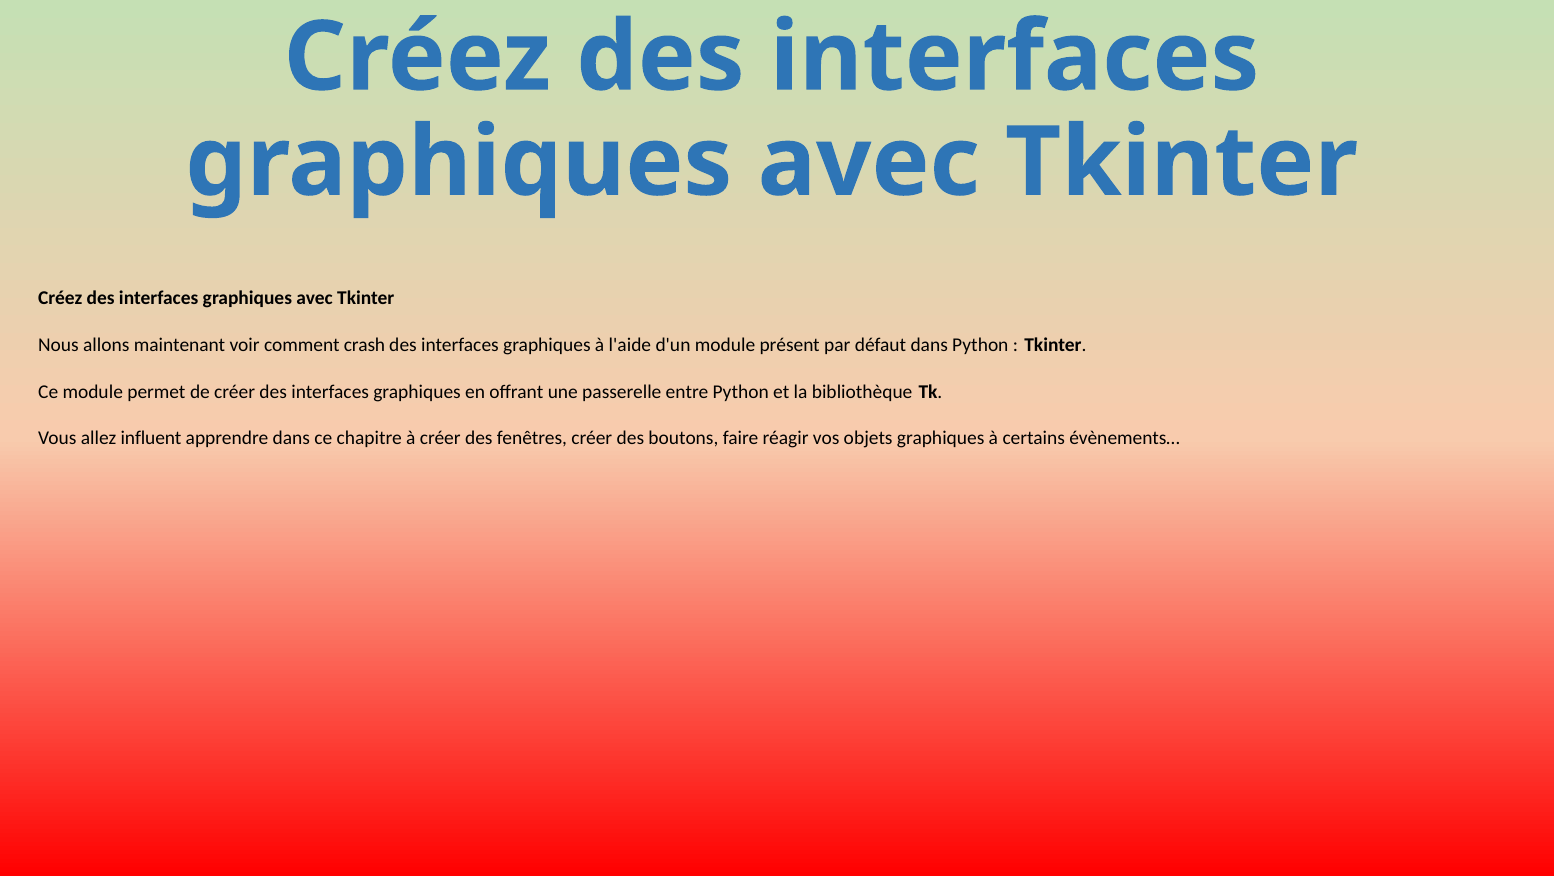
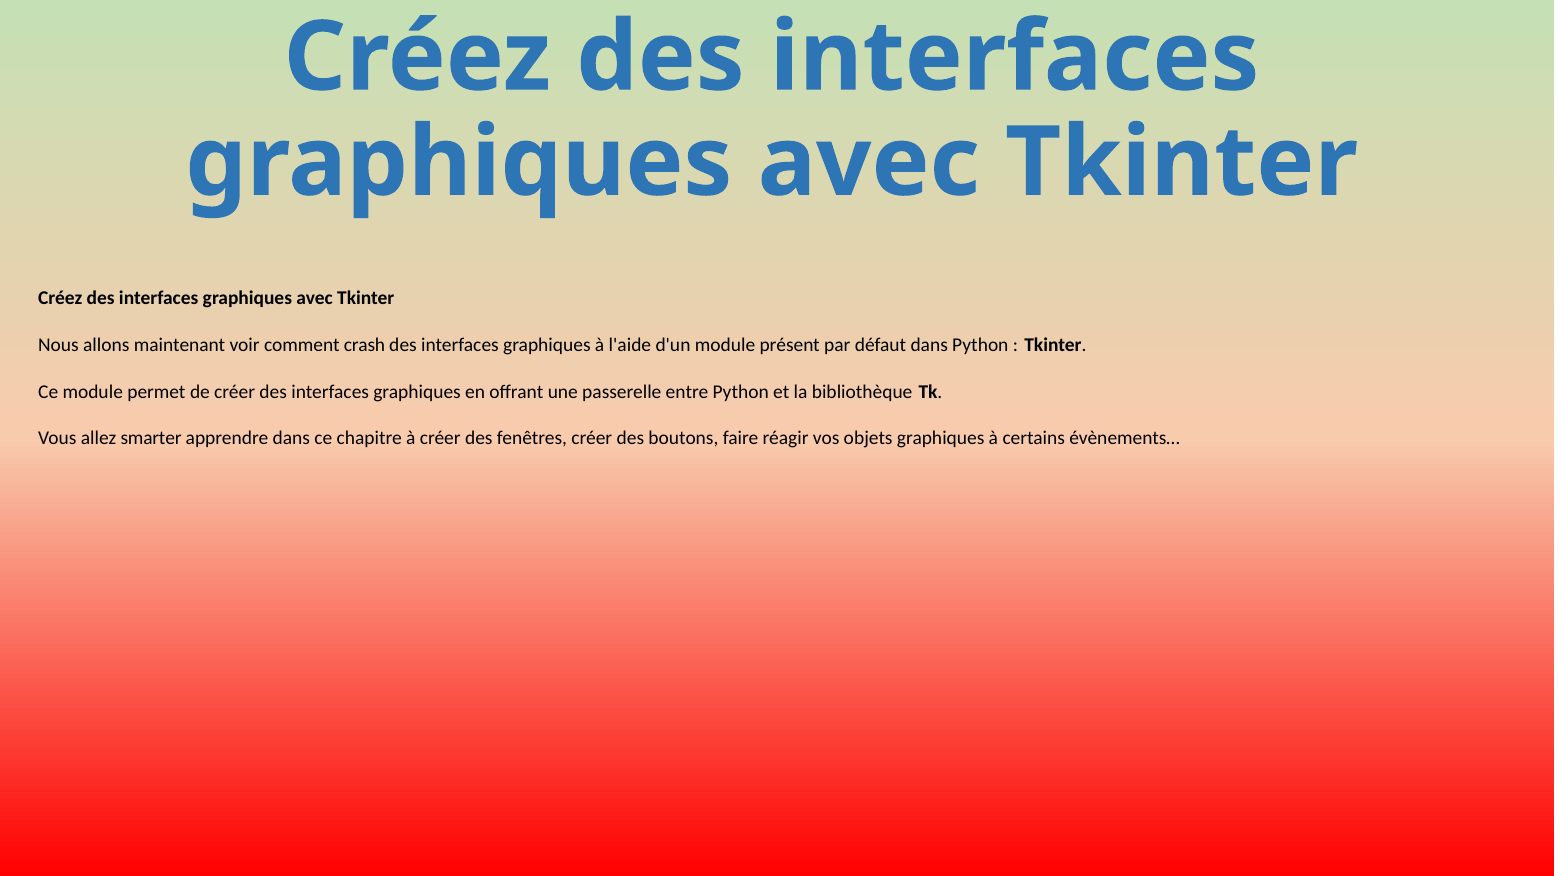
influent: influent -> smarter (151, 439)
